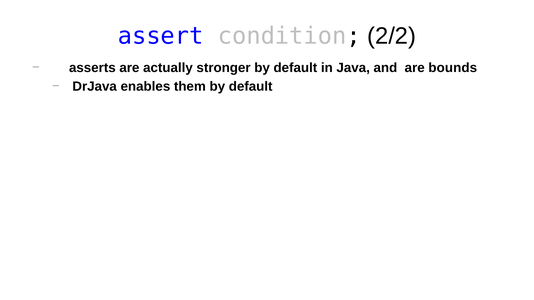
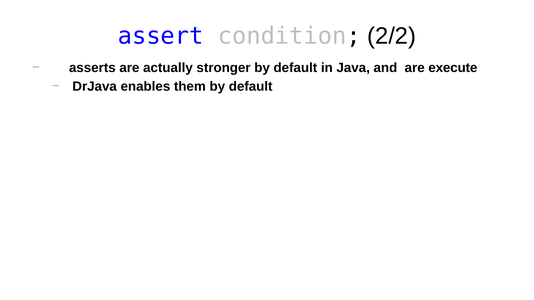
bounds: bounds -> execute (453, 68)
